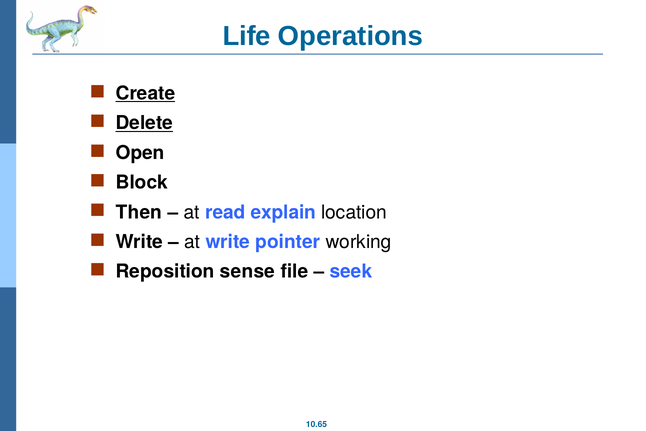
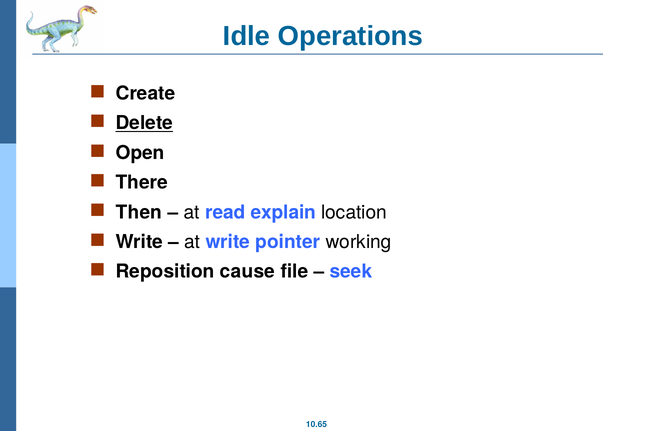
Life: Life -> Idle (247, 36)
Create underline: present -> none (145, 93)
Block: Block -> There (142, 182)
sense: sense -> cause (248, 271)
